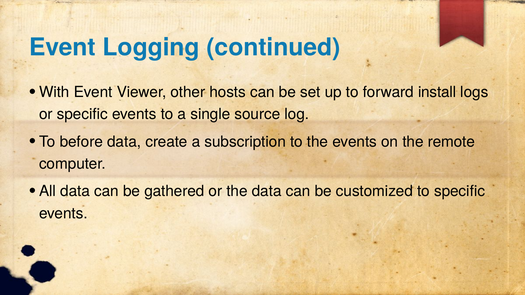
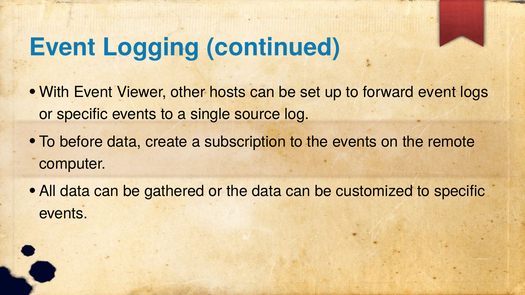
forward install: install -> event (437, 92)
